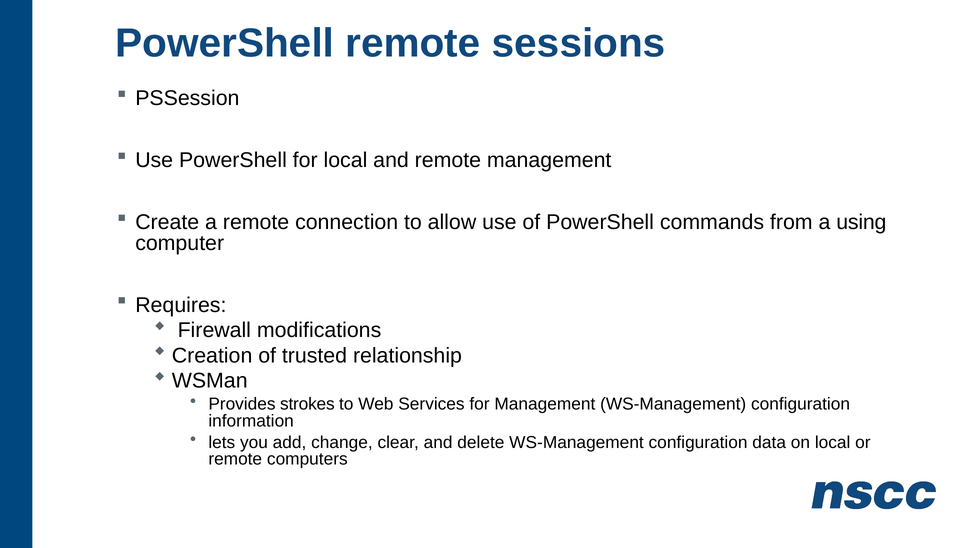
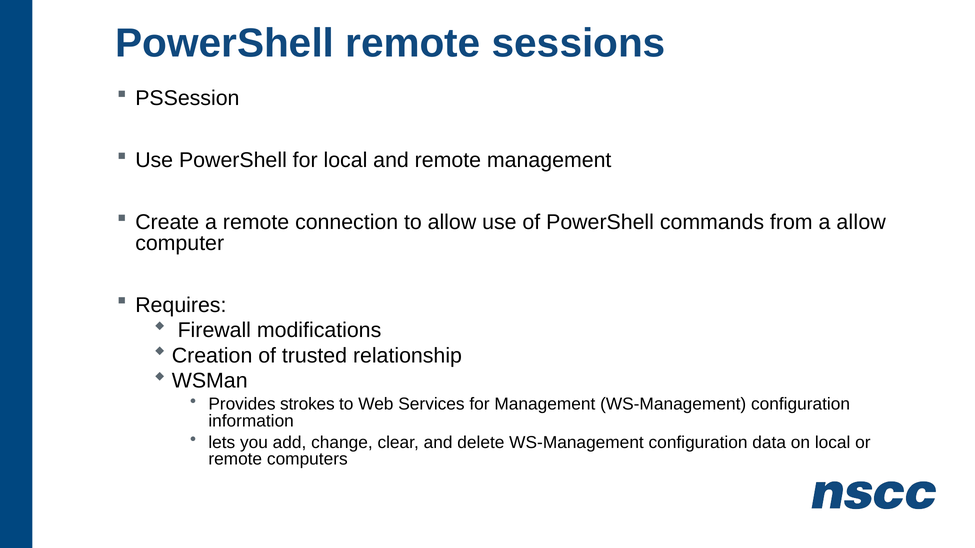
a using: using -> allow (861, 223)
